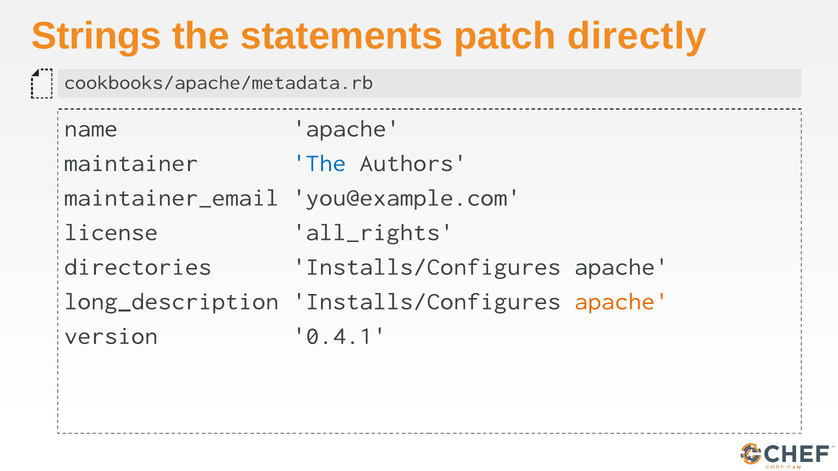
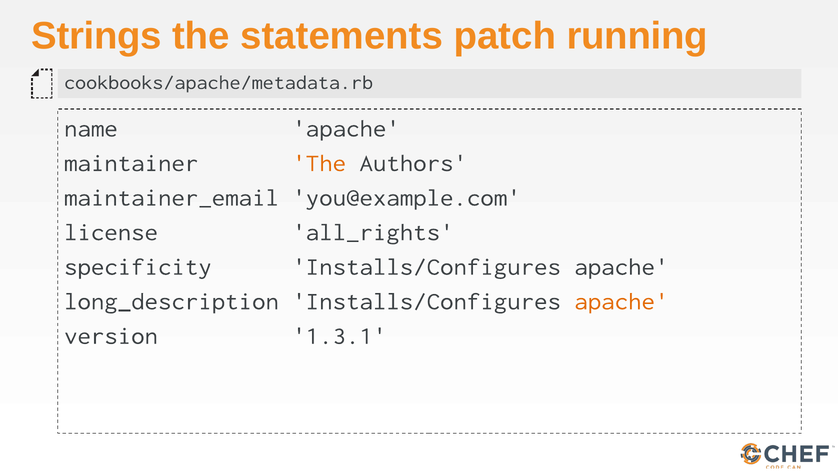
directly: directly -> running (637, 36)
The colour: blue -> orange (319, 163)
directories: directories -> specificity (138, 267)
0.4.1: 0.4.1 -> 1.3.1 (339, 336)
